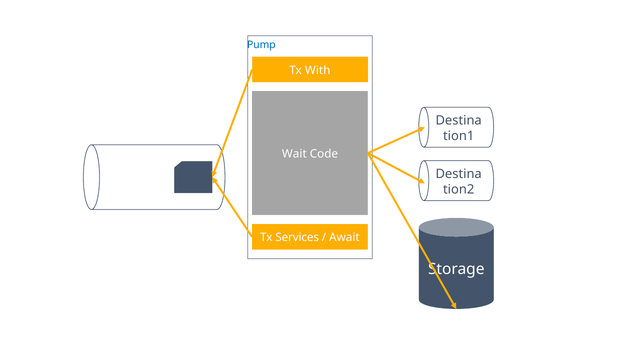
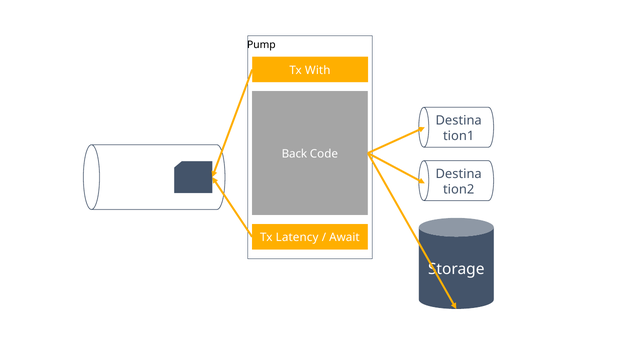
Pump colour: blue -> black (261, 45)
Wait: Wait -> Back (294, 154)
Services: Services -> Latency (297, 237)
